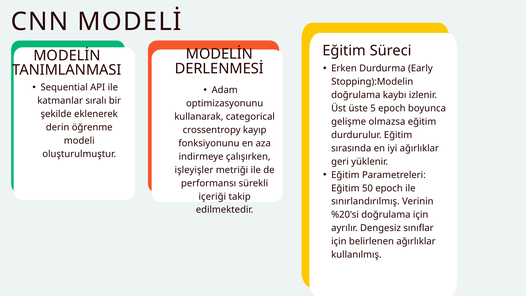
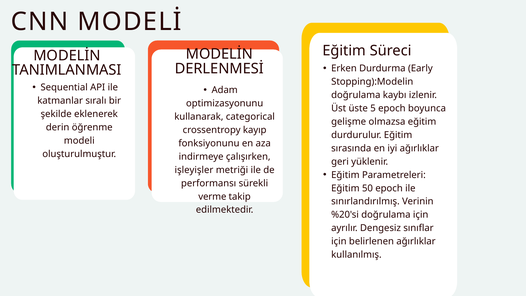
içeriği: içeriği -> verme (212, 196)
